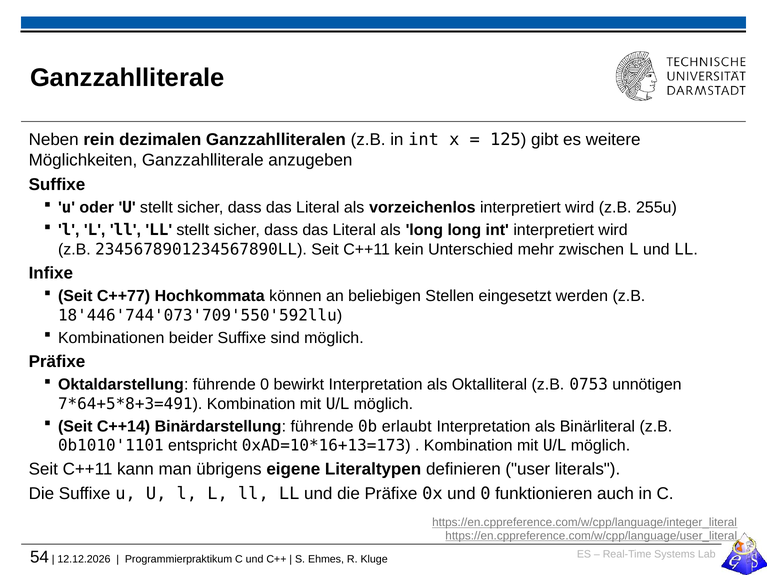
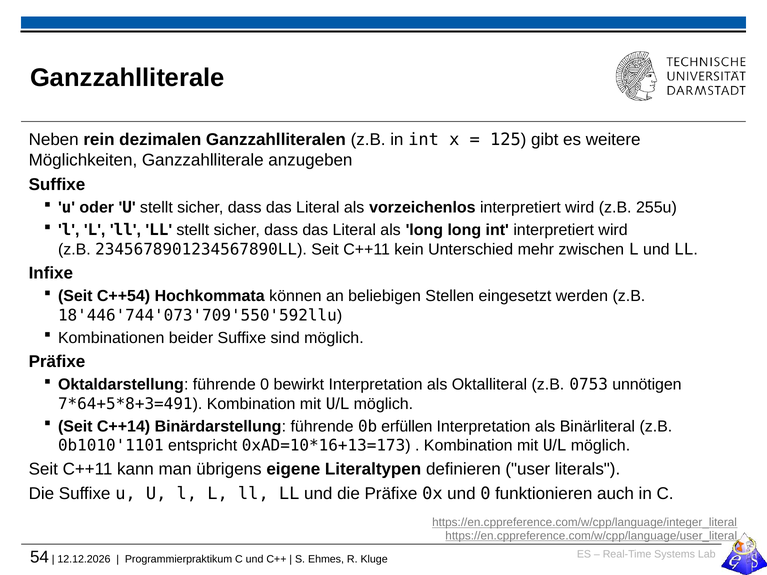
C++77: C++77 -> C++54 (124, 296)
erlaubt: erlaubt -> erfüllen (407, 427)
